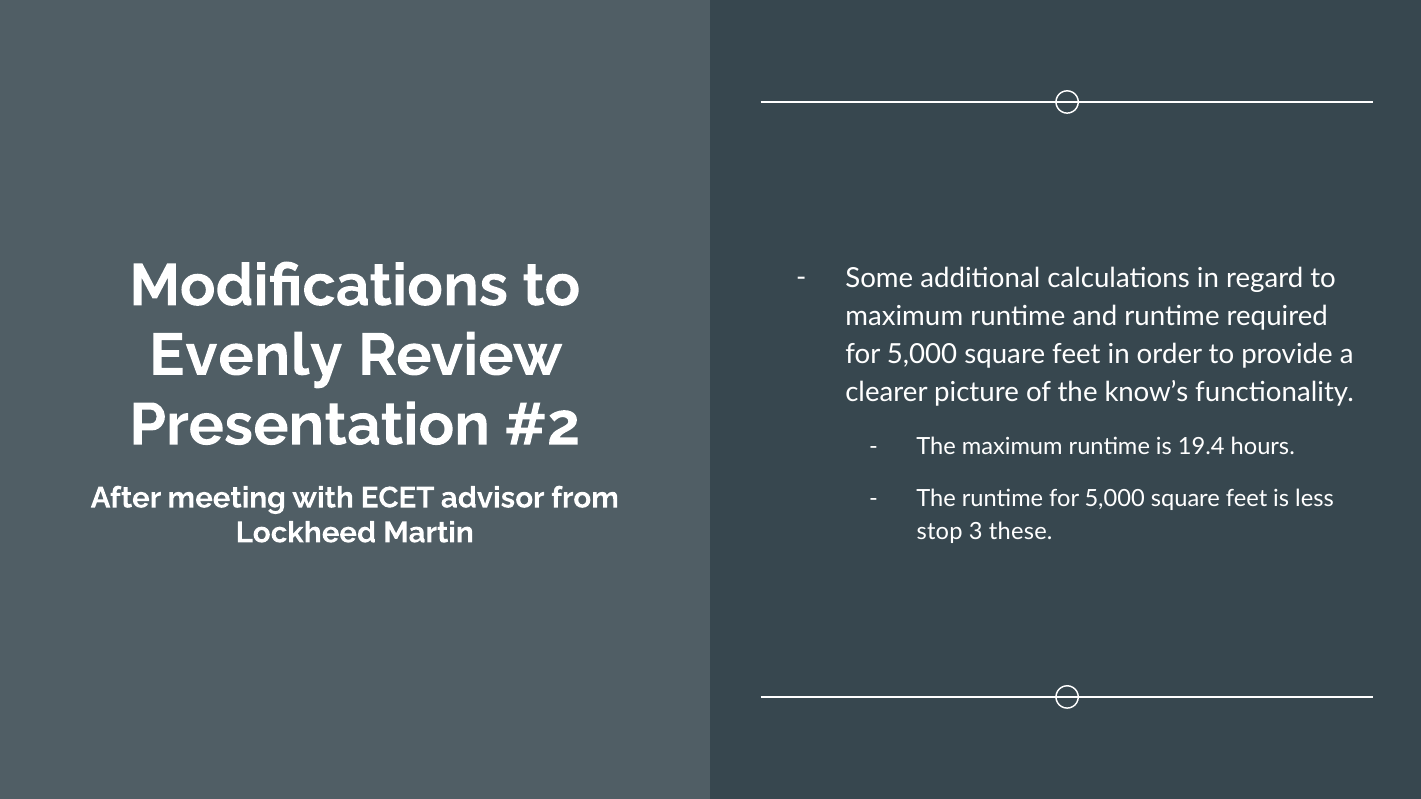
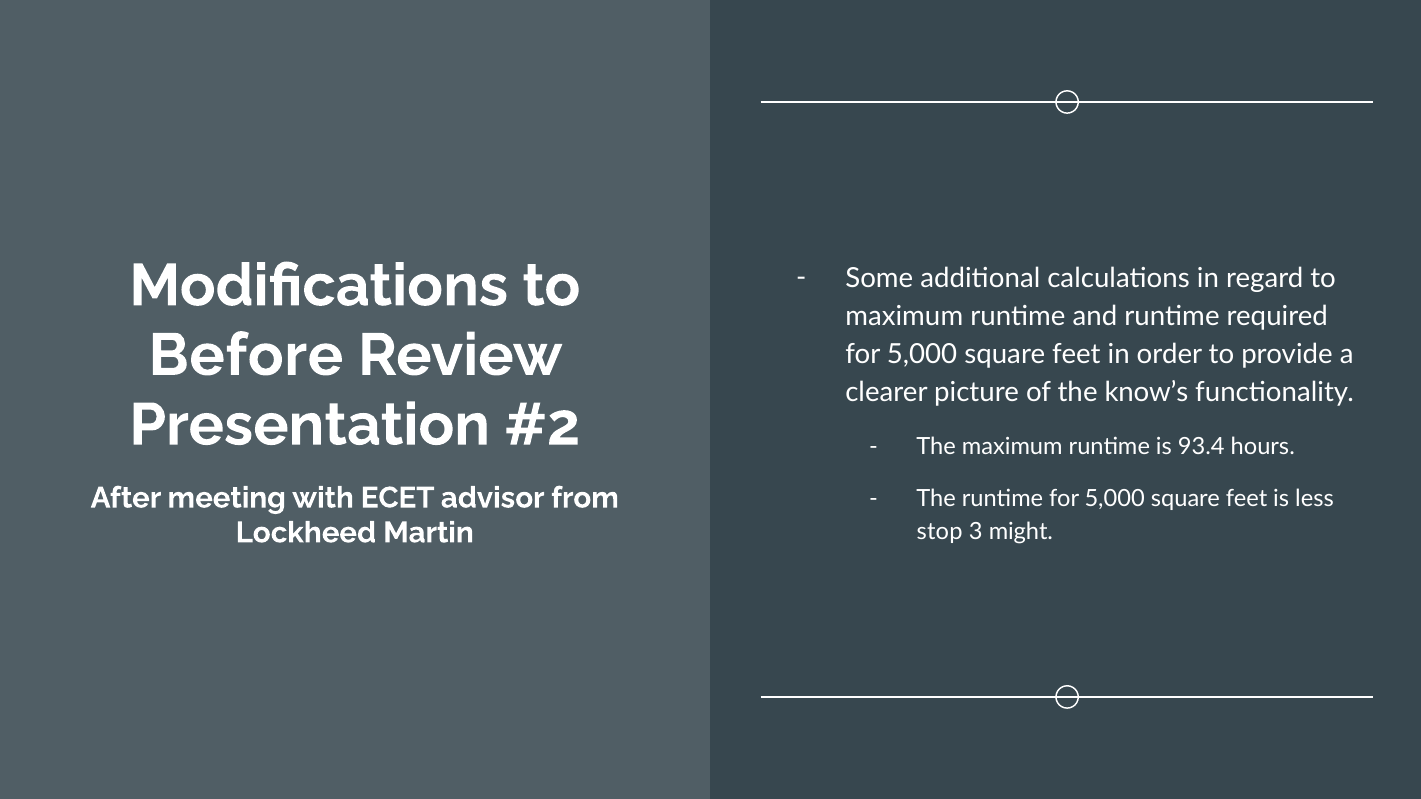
Evenly: Evenly -> Before (246, 356)
19.4: 19.4 -> 93.4 (1201, 447)
these: these -> might (1021, 532)
